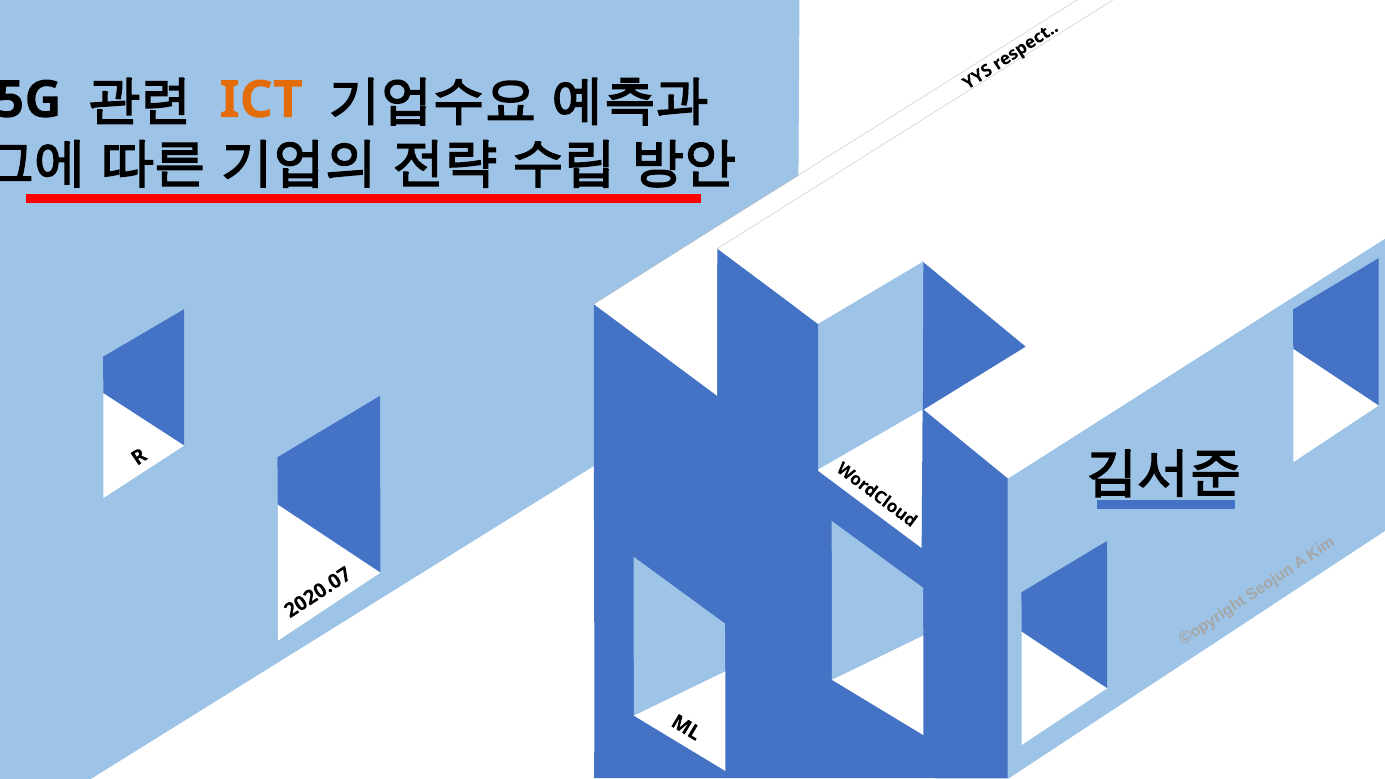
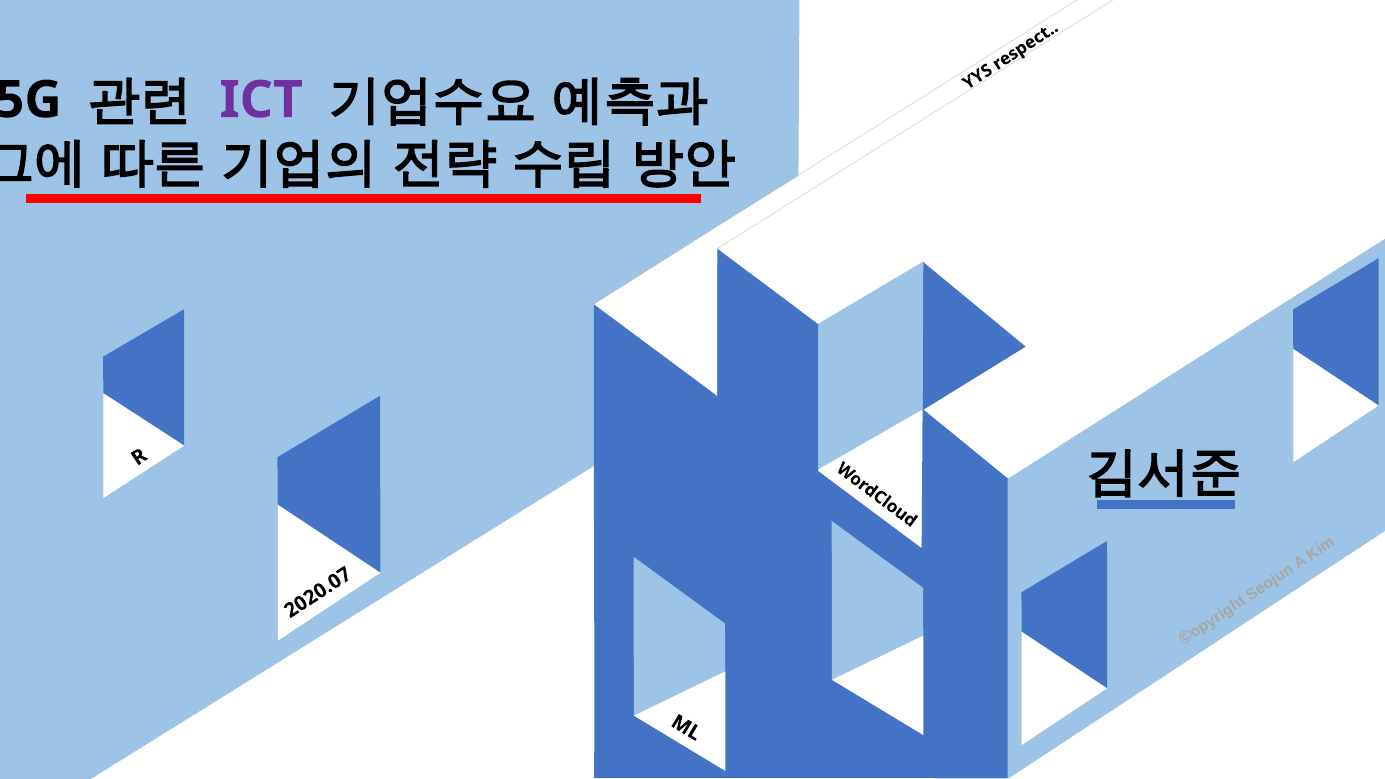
ICT colour: orange -> purple (261, 100)
